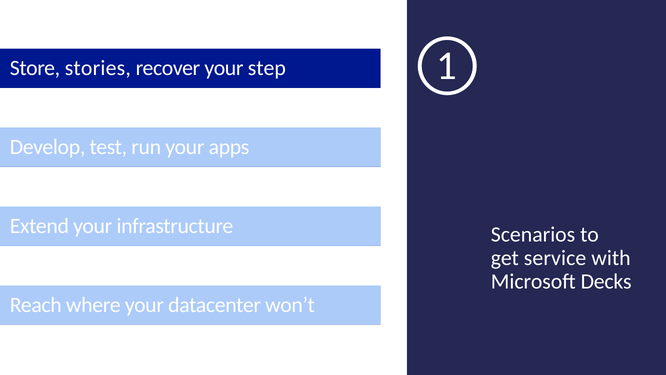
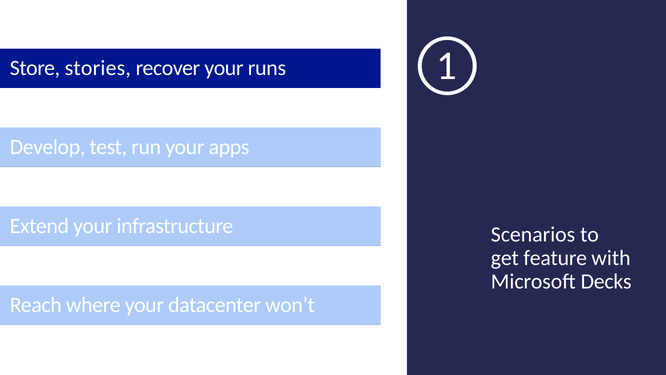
step: step -> runs (267, 68)
service: service -> feature (555, 258)
